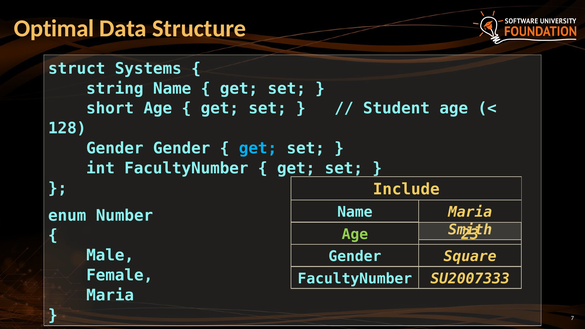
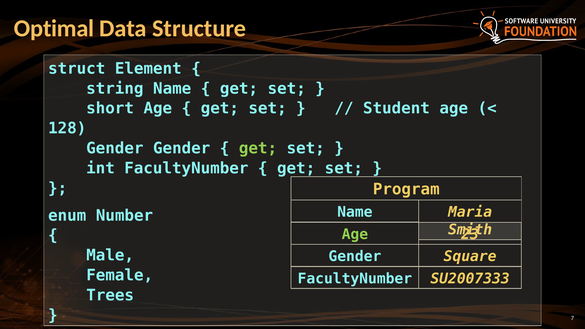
Systems: Systems -> Element (148, 69)
get colour: light blue -> light green (258, 148)
Include: Include -> Program (406, 189)
Maria: Maria -> Trees (110, 295)
